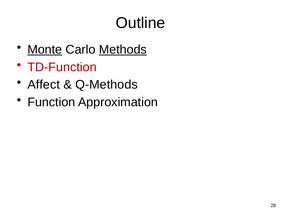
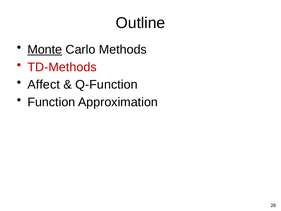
Methods underline: present -> none (123, 50)
TD-Function: TD-Function -> TD-Methods (62, 67)
Q-Methods: Q-Methods -> Q-Function (106, 85)
